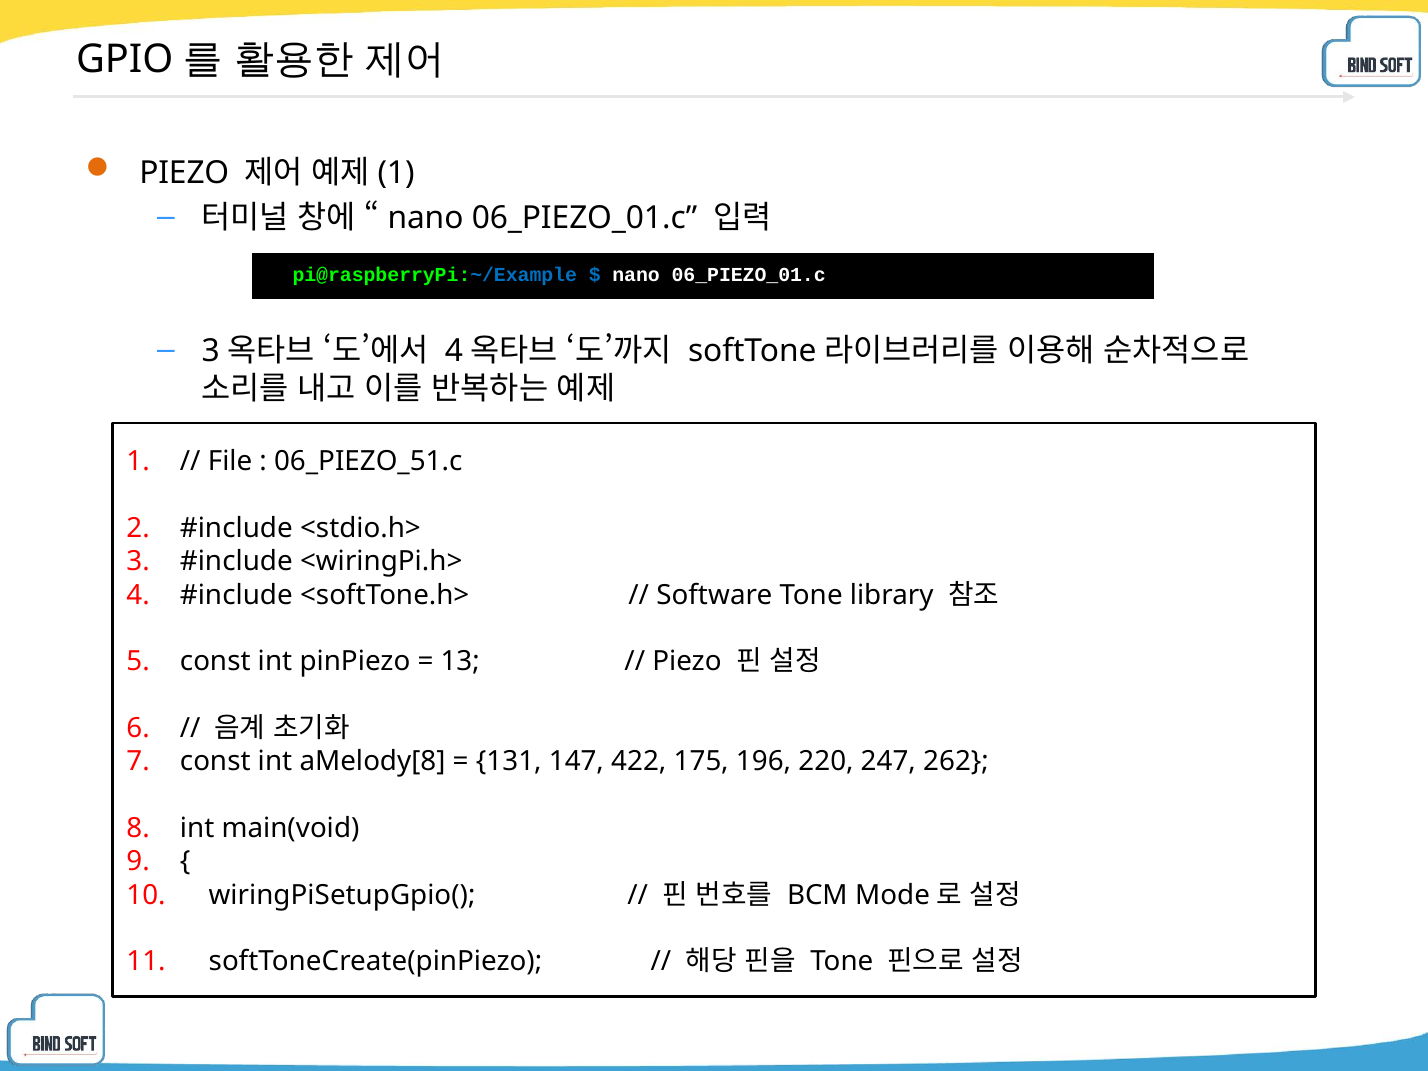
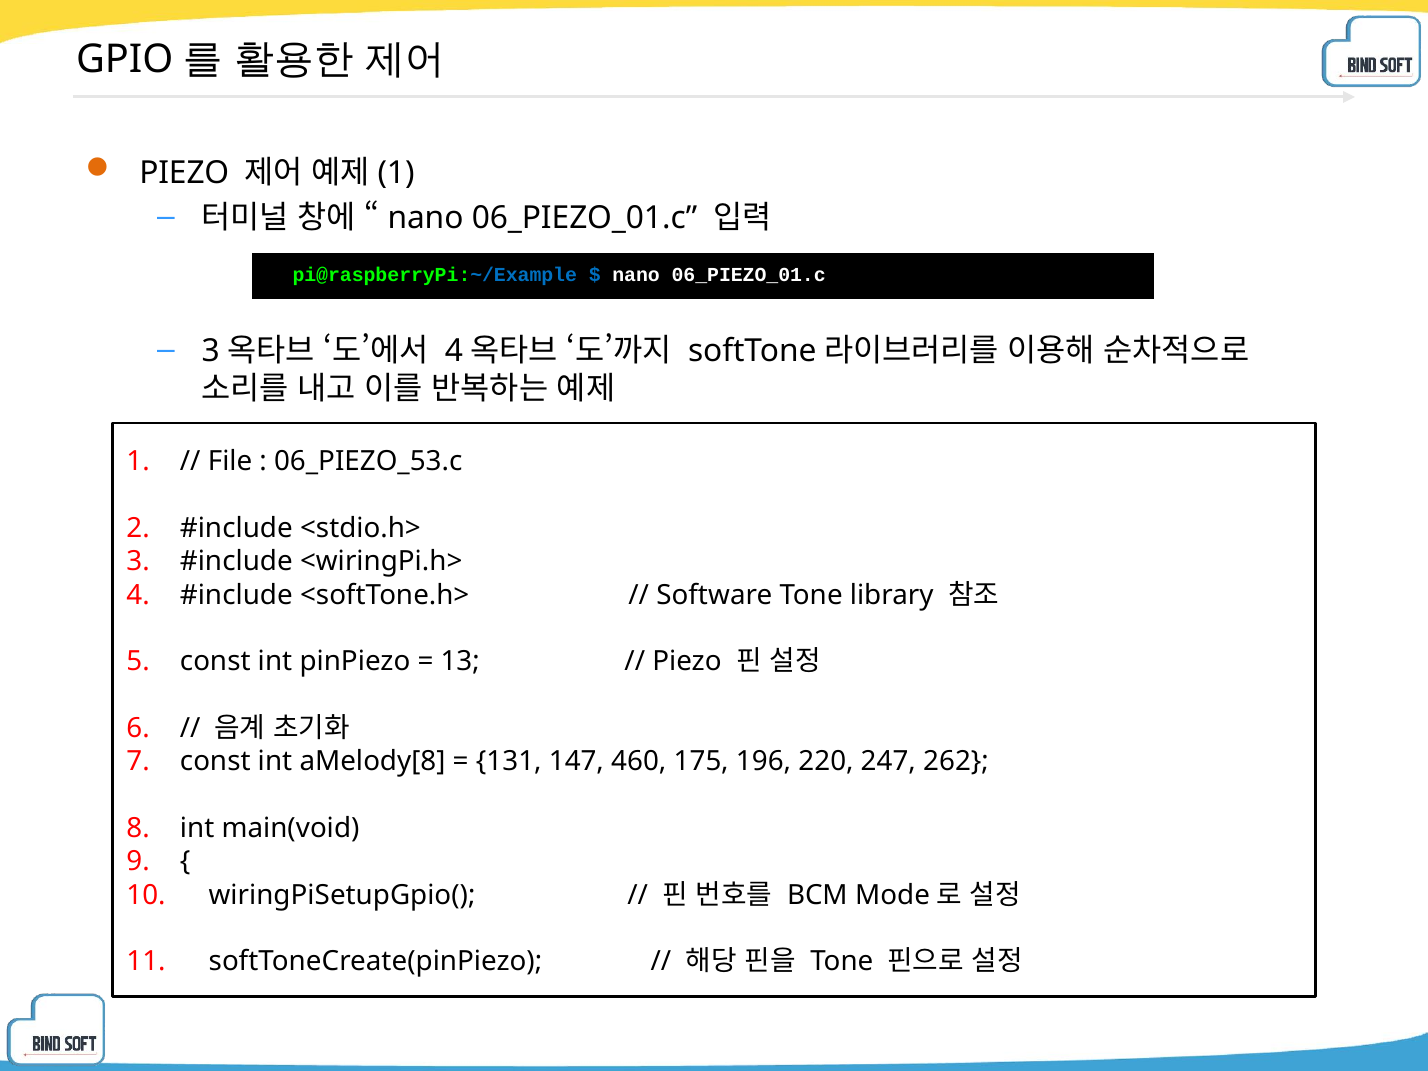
06_PIEZO_51.c: 06_PIEZO_51.c -> 06_PIEZO_53.c (368, 462)
422: 422 -> 460 (639, 762)
